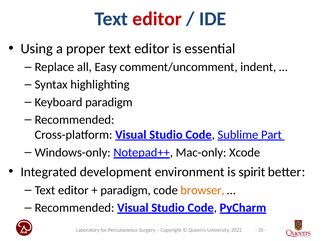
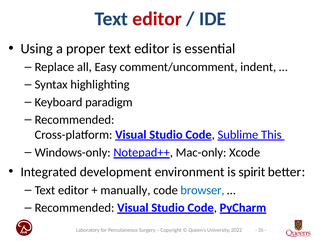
Part: Part -> This (271, 135)
paradigm: paradigm -> manually (125, 190)
browser colour: orange -> blue (202, 190)
